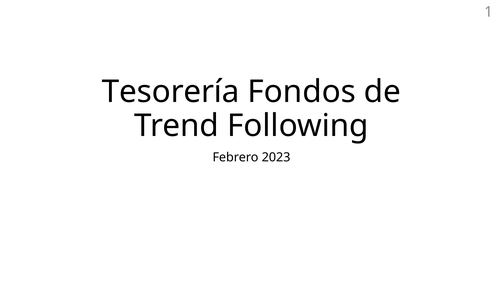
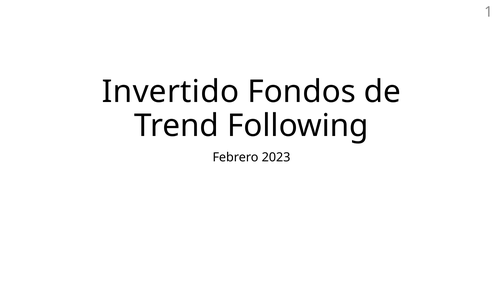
Tesorería: Tesorería -> Invertido (171, 92)
